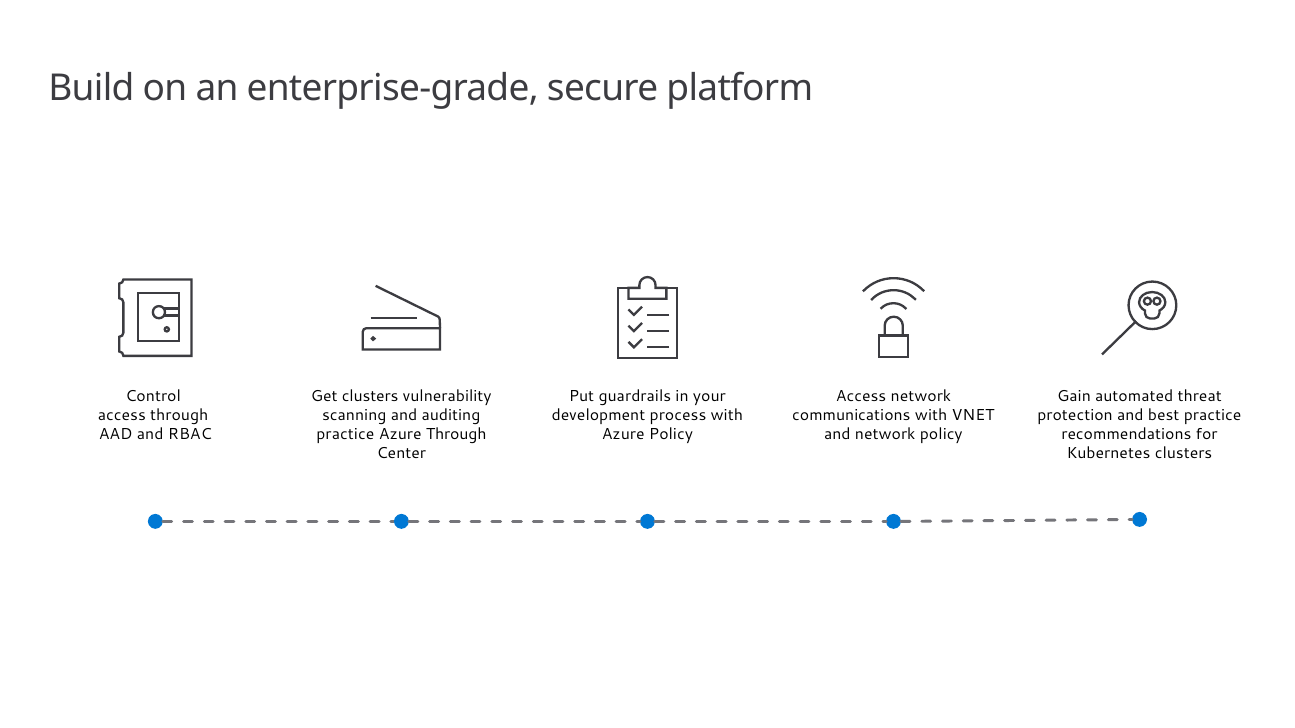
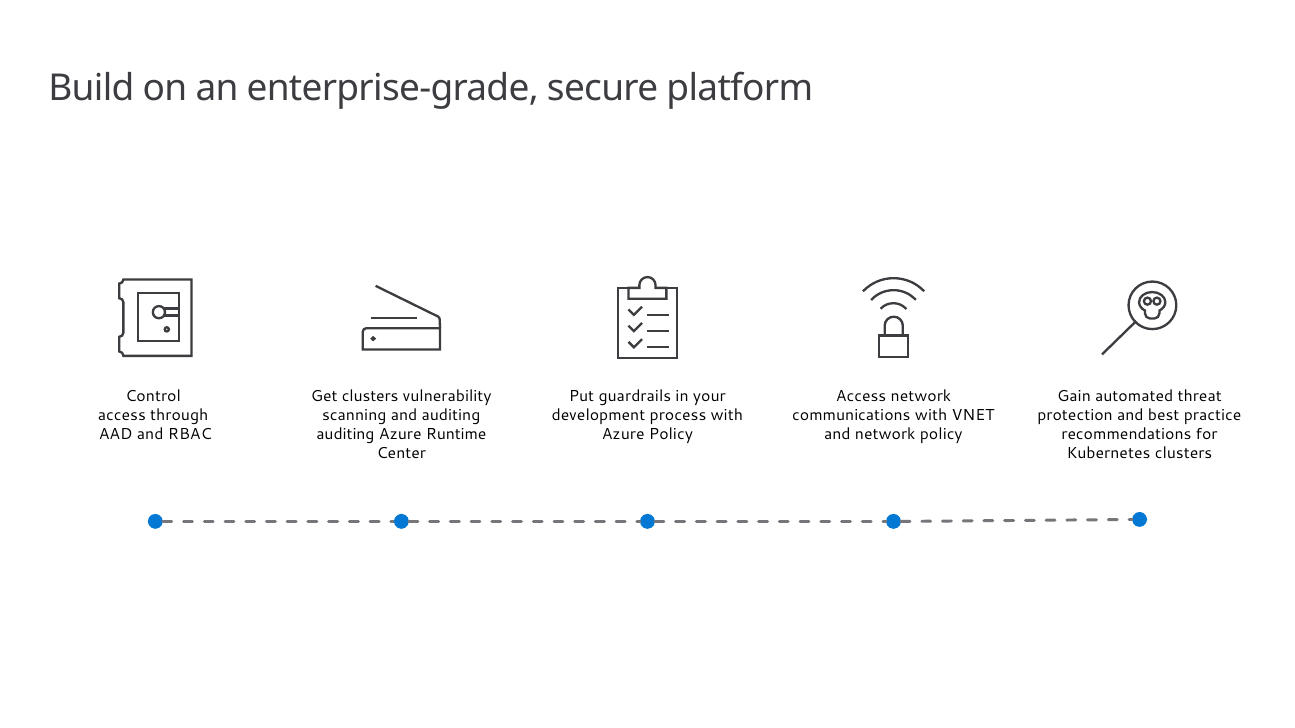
practice: practice -> auditing (345, 434)
Azure Through: Through -> Runtime (456, 434)
